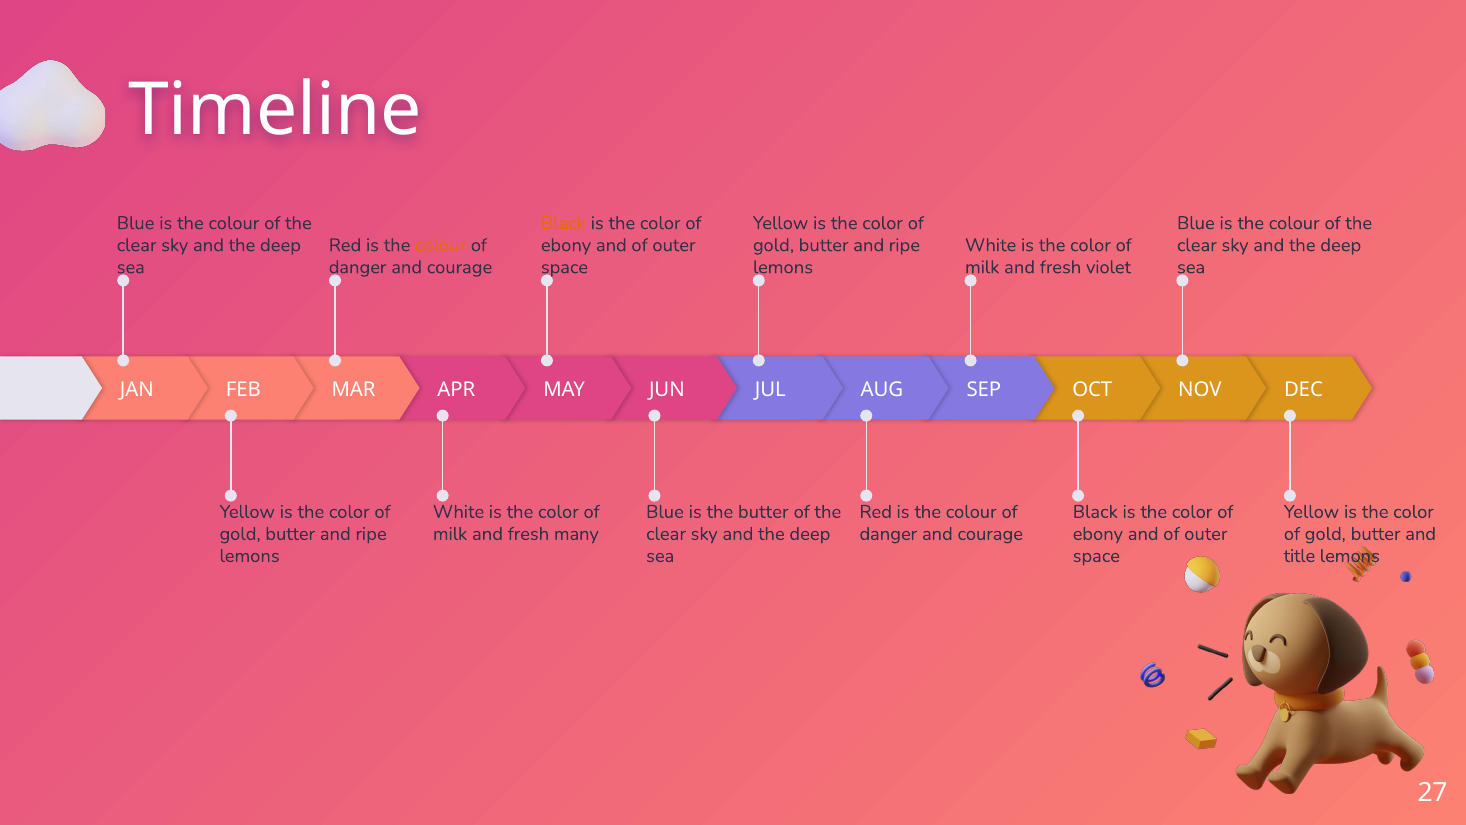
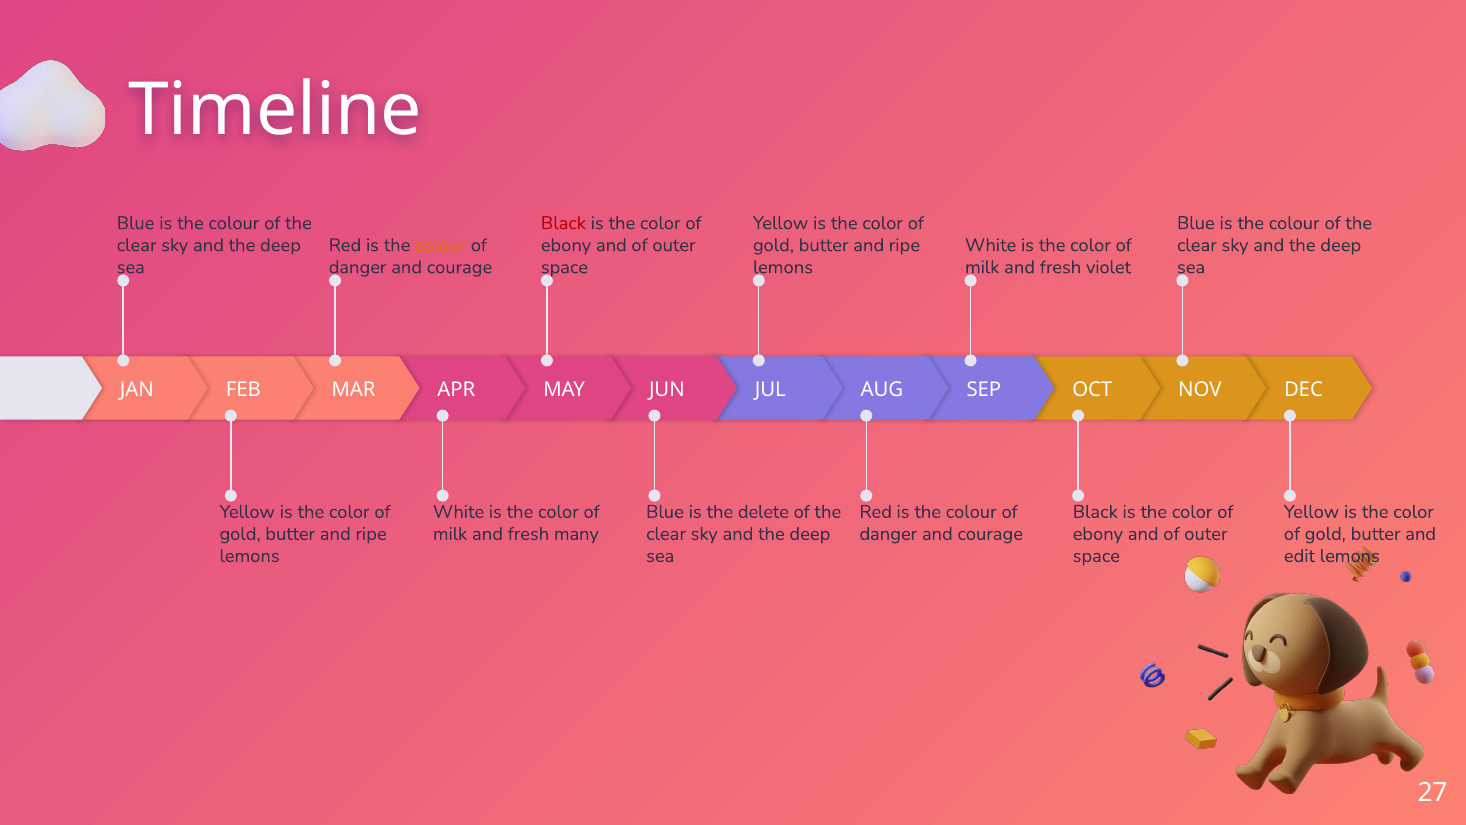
Black colour: orange -> red (563, 223)
the butter: butter -> delete (763, 512)
title: title -> edit (1299, 556)
